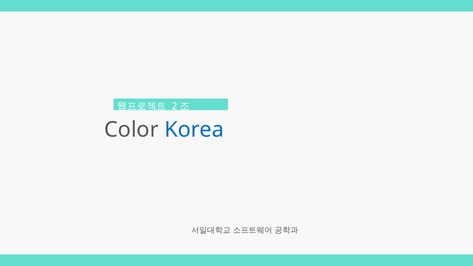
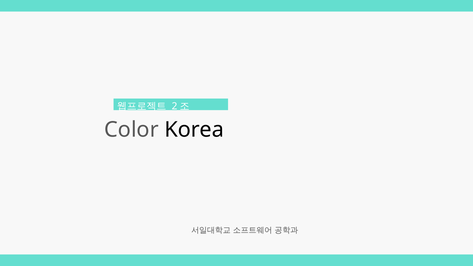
Korea colour: blue -> black (194, 130)
